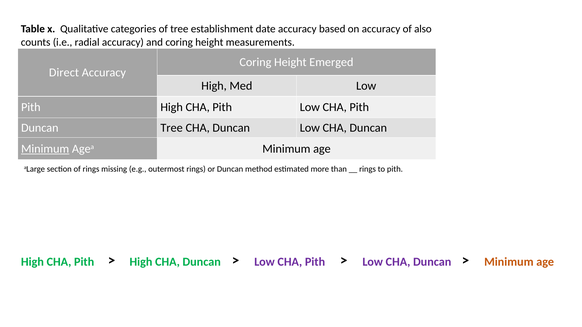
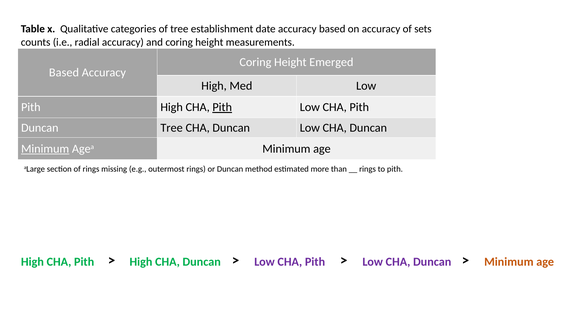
also: also -> sets (423, 29)
Direct: Direct -> Based (64, 73)
Pith underline: none -> present (222, 107)
